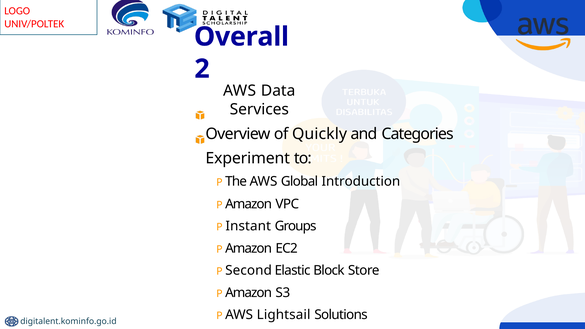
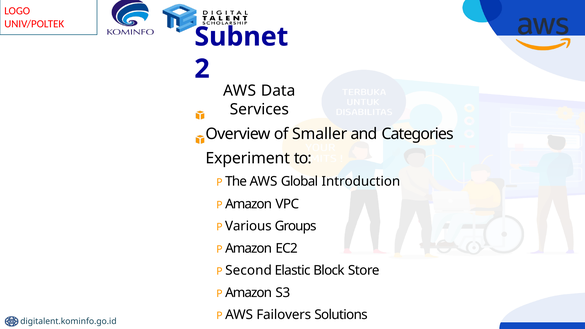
Overall: Overall -> Subnet (241, 37)
Quickly: Quickly -> Smaller (320, 134)
Instant: Instant -> Various (248, 226)
Lightsail: Lightsail -> Failovers (284, 315)
